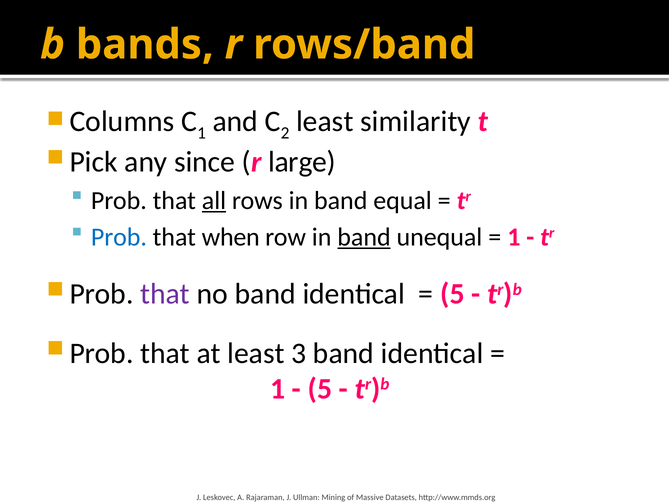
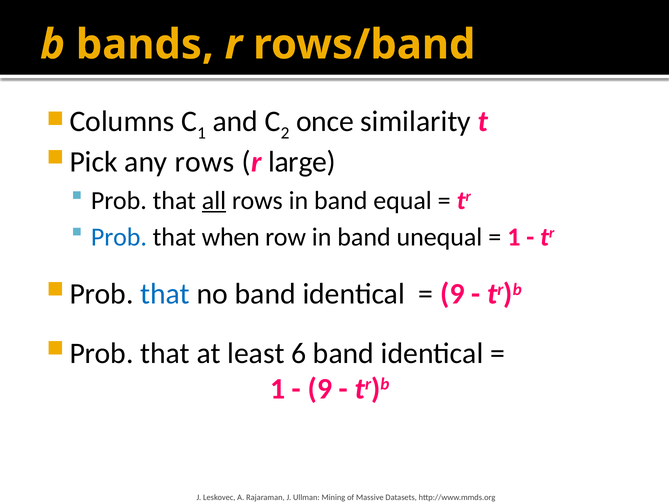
least: least -> once (325, 121)
any since: since -> rows (204, 162)
band underline: present -> none (364, 237)
that colour: purple -> blue (165, 294)
5: 5 -> 9 (452, 294)
3: 3 -> 6 (299, 353)
5: 5 -> 9 (320, 389)
